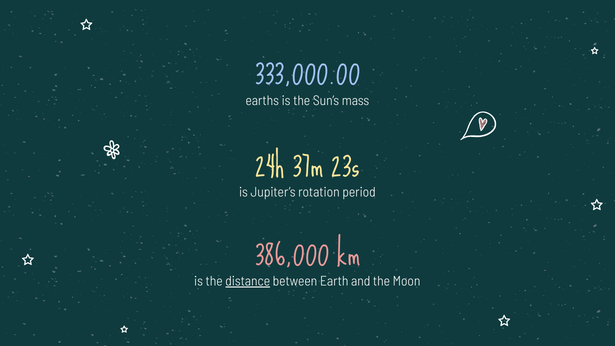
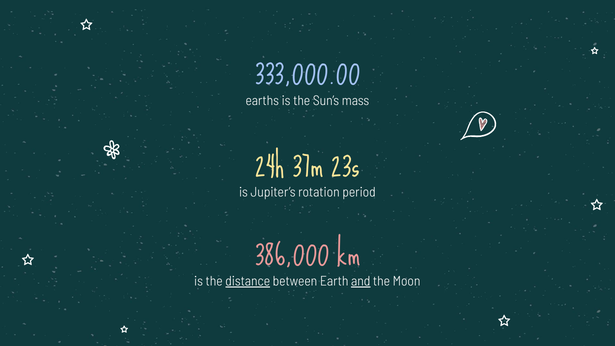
and underline: none -> present (361, 281)
